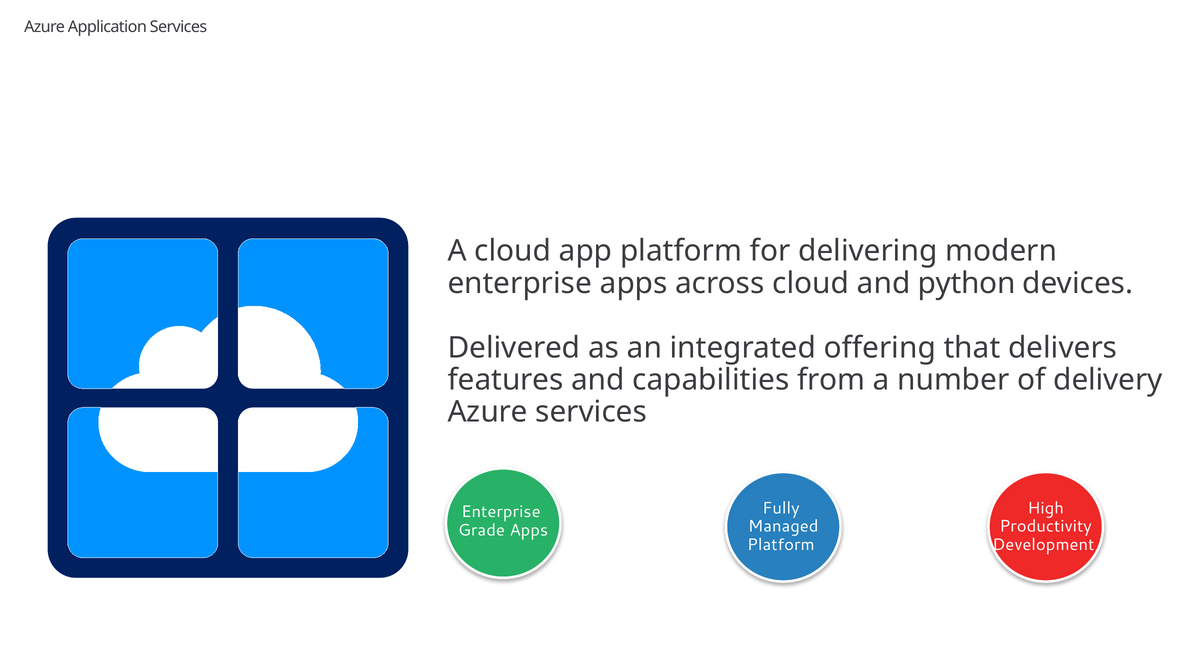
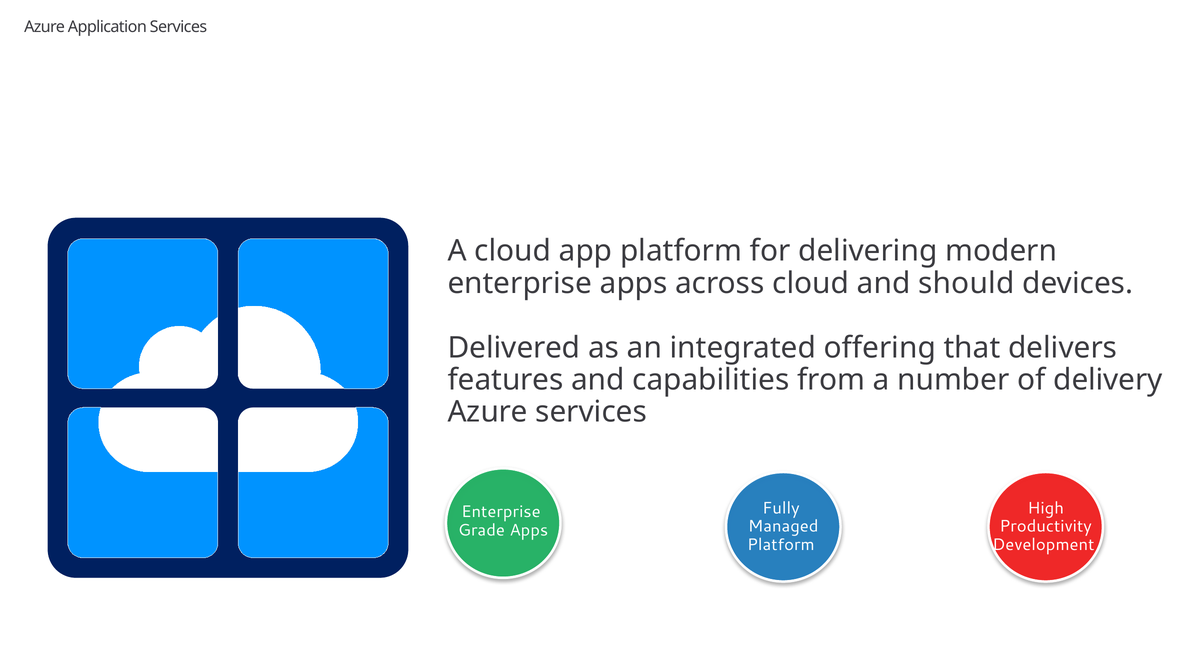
python: python -> should (966, 283)
